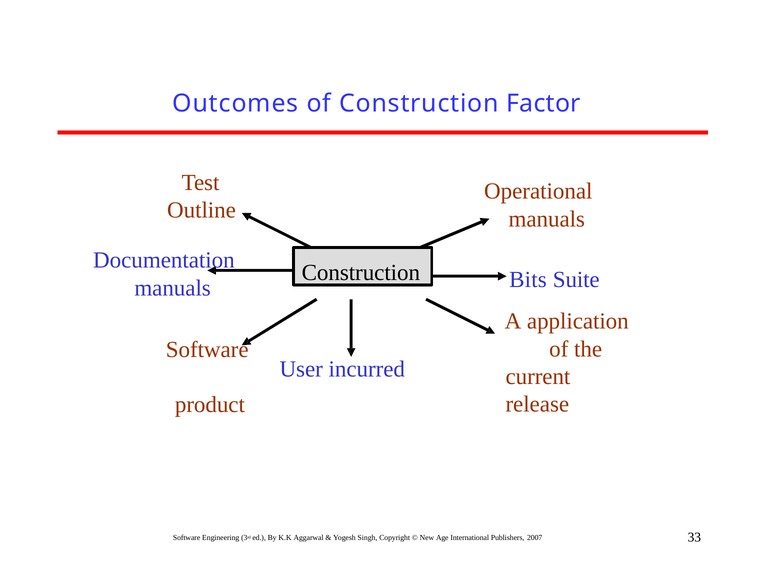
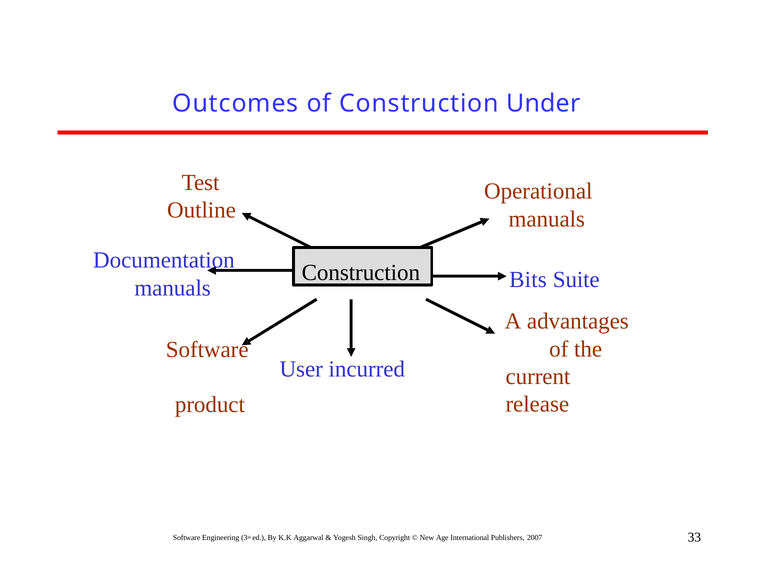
Factor: Factor -> Under (543, 104)
application: application -> advantages (578, 321)
